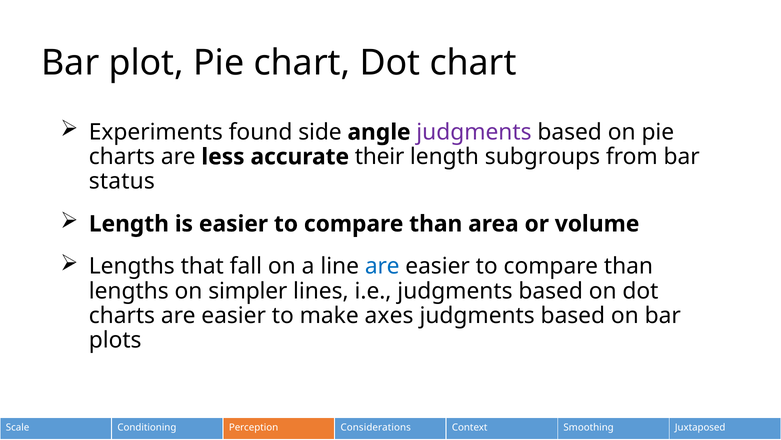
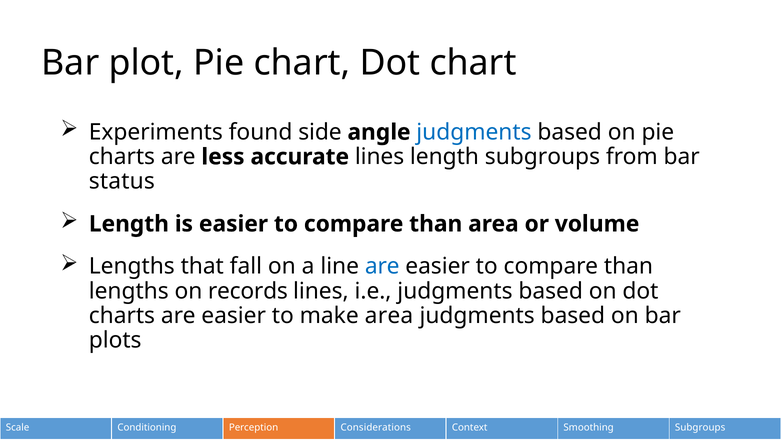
judgments colour: purple -> blue (474, 132)
accurate their: their -> lines (380, 157)
simpler: simpler -> records (248, 291)
make axes: axes -> area (389, 315)
Smoothing Juxtaposed: Juxtaposed -> Subgroups (700, 427)
